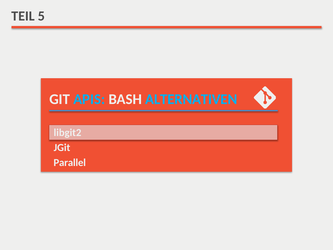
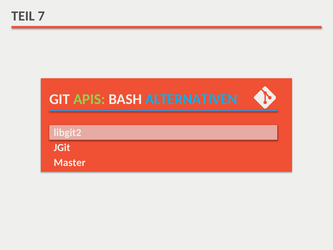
5: 5 -> 7 (41, 16)
APIS colour: light blue -> light green (89, 99)
Parallel: Parallel -> Master (70, 162)
